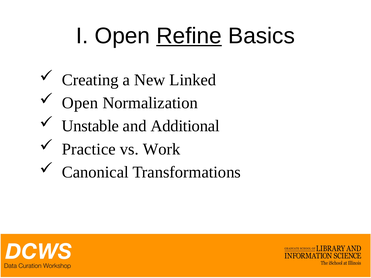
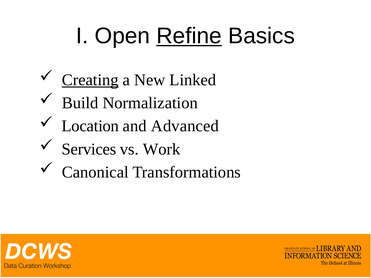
Creating underline: none -> present (90, 80)
Open: Open -> Build (80, 103)
Unstable: Unstable -> Location (90, 126)
Additional: Additional -> Advanced (185, 126)
Practice: Practice -> Services (89, 149)
